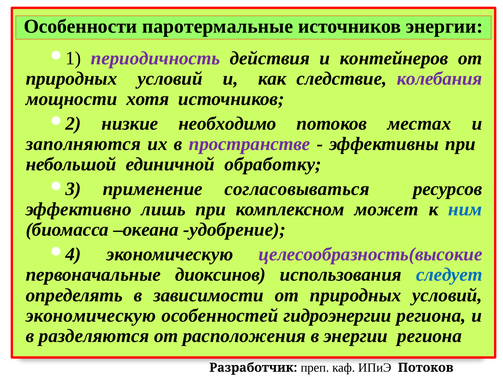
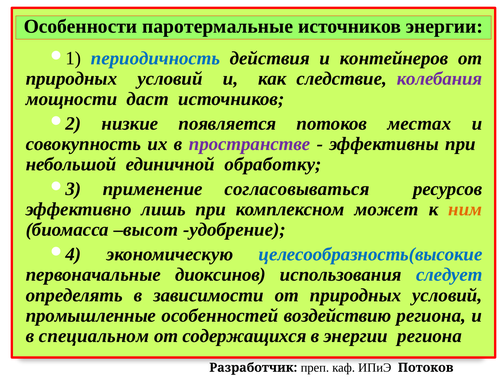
периодичность colour: purple -> blue (156, 58)
хотя: хотя -> даст (148, 99)
необходимо: необходимо -> появляется (227, 124)
заполняются: заполняются -> совокупность (83, 144)
ним colour: blue -> orange (465, 210)
океана: океана -> высот (146, 230)
целесообразность(высокие colour: purple -> blue (371, 255)
экономическую: экономическую -> промышленные (91, 316)
гидроэнергии: гидроэнергии -> воздействию (337, 316)
разделяются: разделяются -> специальном (94, 336)
расположения: расположения -> содержащихся (244, 336)
